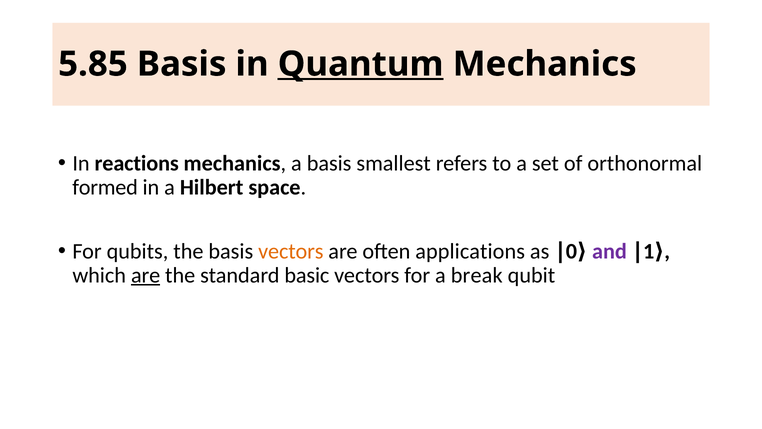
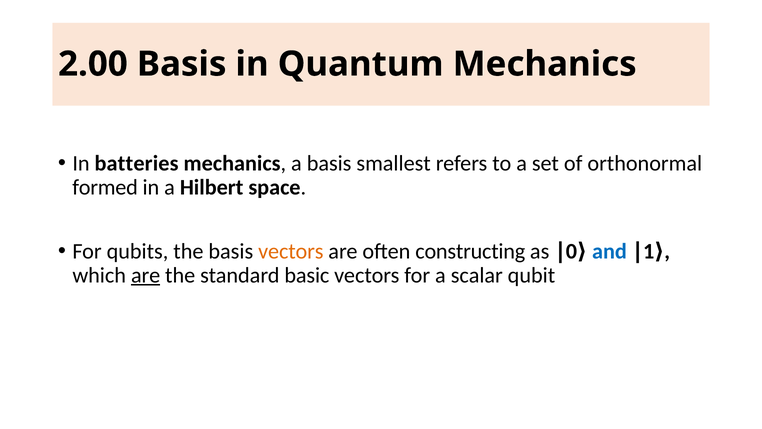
5.85: 5.85 -> 2.00 (93, 64)
Quantum underline: present -> none (361, 64)
reactions: reactions -> batteries (137, 163)
applications: applications -> constructing (470, 251)
and colour: purple -> blue (609, 251)
break: break -> scalar (477, 275)
